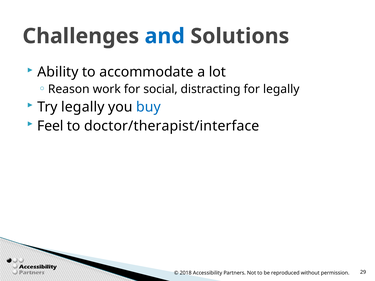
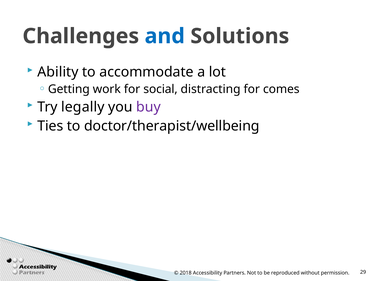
Reason: Reason -> Getting (69, 89)
for legally: legally -> comes (281, 89)
buy colour: blue -> purple (148, 107)
Feel: Feel -> Ties (50, 126)
doctor/therapist/interface: doctor/therapist/interface -> doctor/therapist/wellbeing (172, 126)
